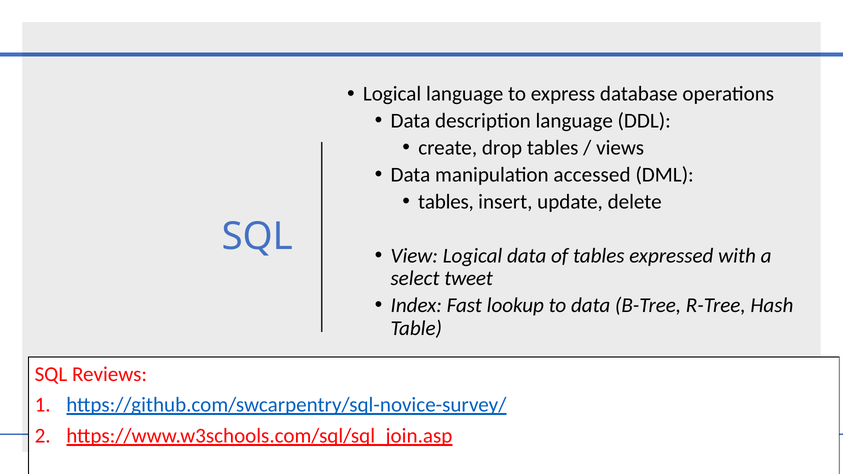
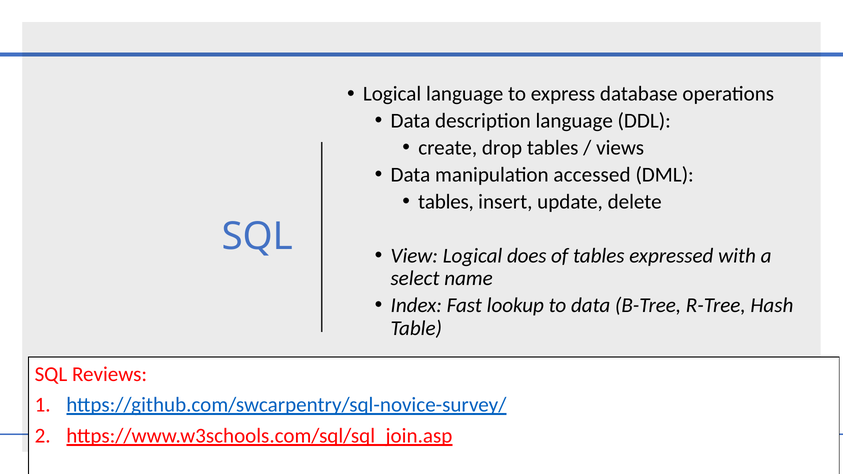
Logical data: data -> does (527, 256)
tweet: tweet -> name (469, 278)
